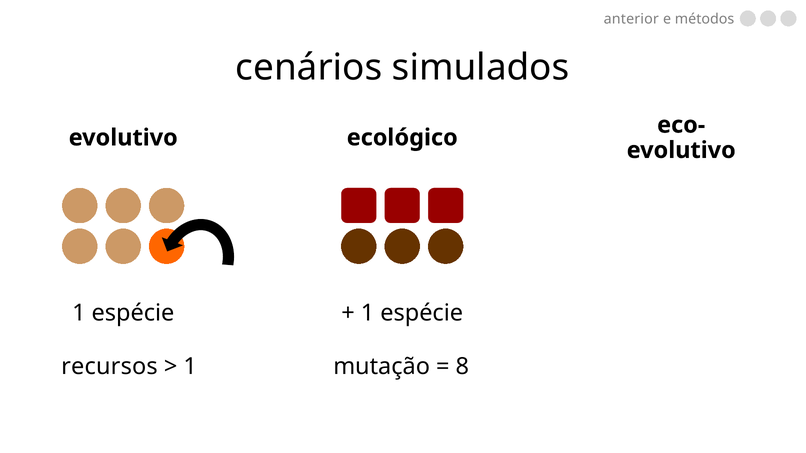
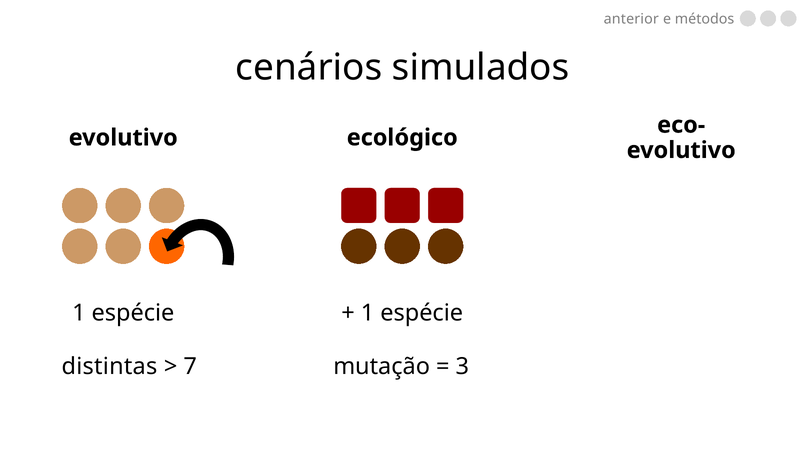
recursos: recursos -> distintas (109, 367)
1: 1 -> 7 (190, 367)
8: 8 -> 3 (462, 367)
